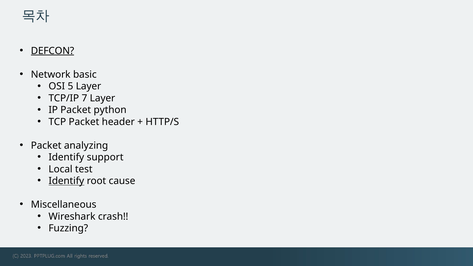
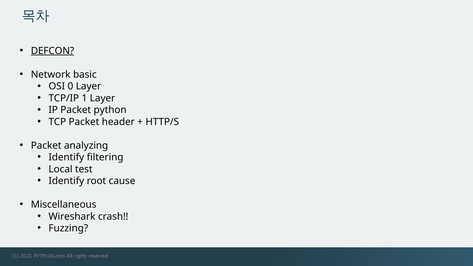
OSI 5: 5 -> 0 (70, 86)
7: 7 -> 1 (84, 98)
support: support -> filtering (105, 157)
Identify underline: present -> none (66, 181)
